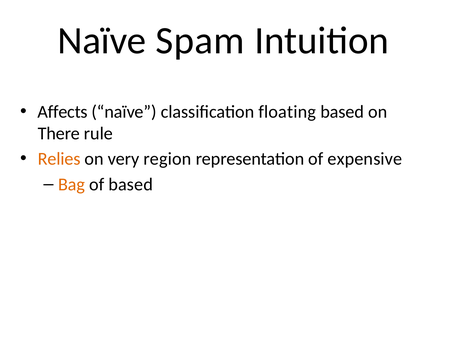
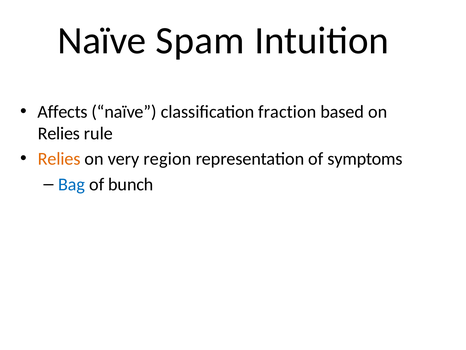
floating: floating -> fraction (287, 112)
There: There -> Relies (59, 133)
expensive: expensive -> symptoms (365, 159)
Bag colour: orange -> blue (72, 184)
of based: based -> bunch (131, 184)
